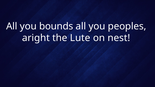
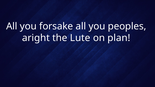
bounds: bounds -> forsake (56, 26)
nest: nest -> plan (119, 38)
